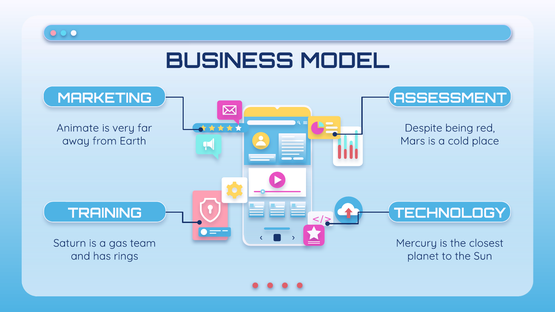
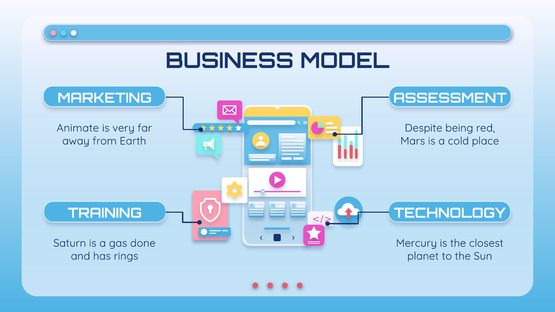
team: team -> done (143, 243)
